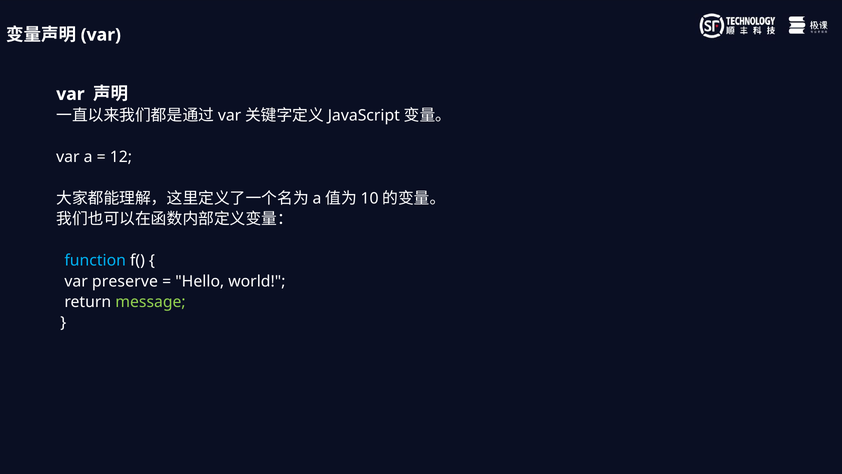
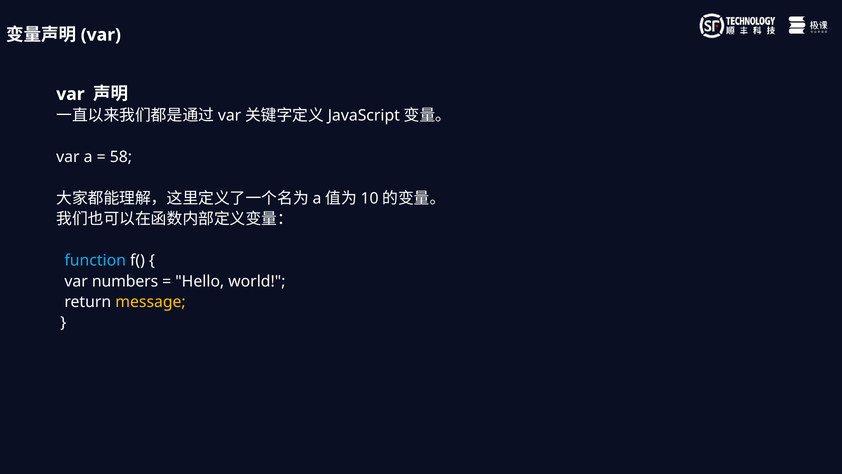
12: 12 -> 58 (121, 157)
preserve: preserve -> numbers (125, 281)
message colour: light green -> yellow (151, 302)
